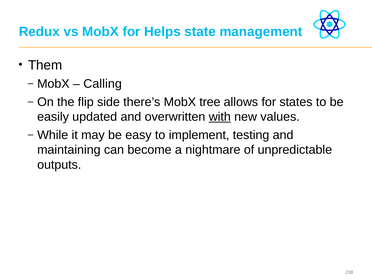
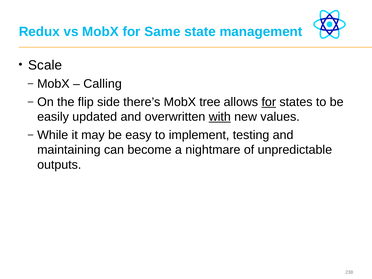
Helps: Helps -> Same (162, 32)
Them: Them -> Scale (45, 65)
for underline: none -> present (269, 102)
